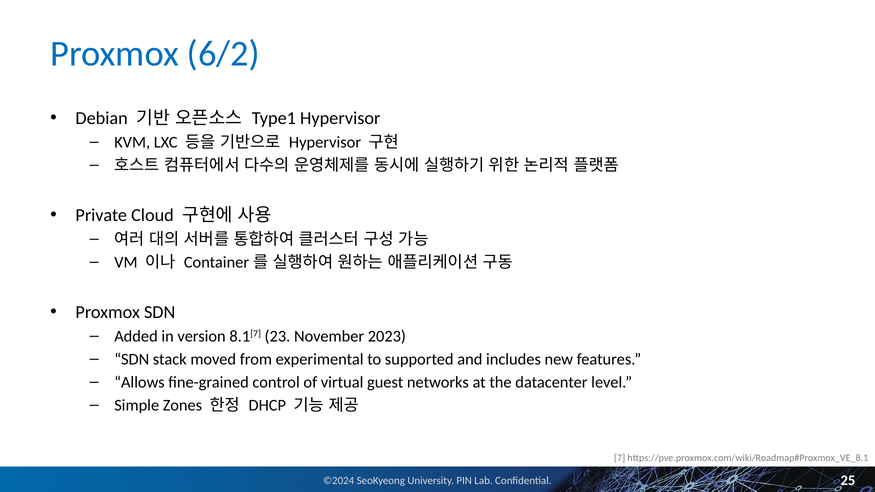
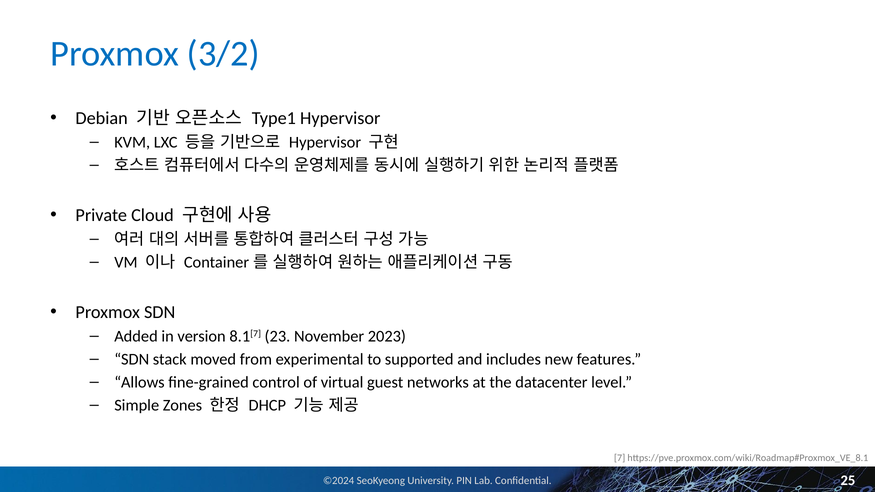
6/2: 6/2 -> 3/2 (223, 54)
